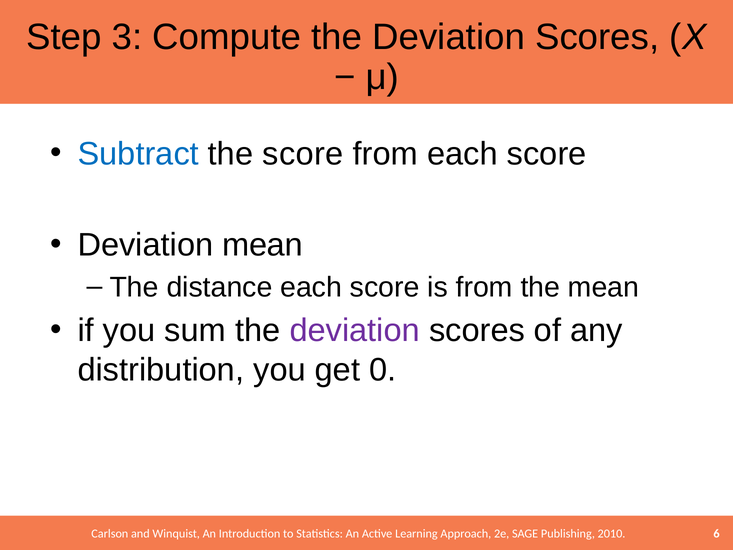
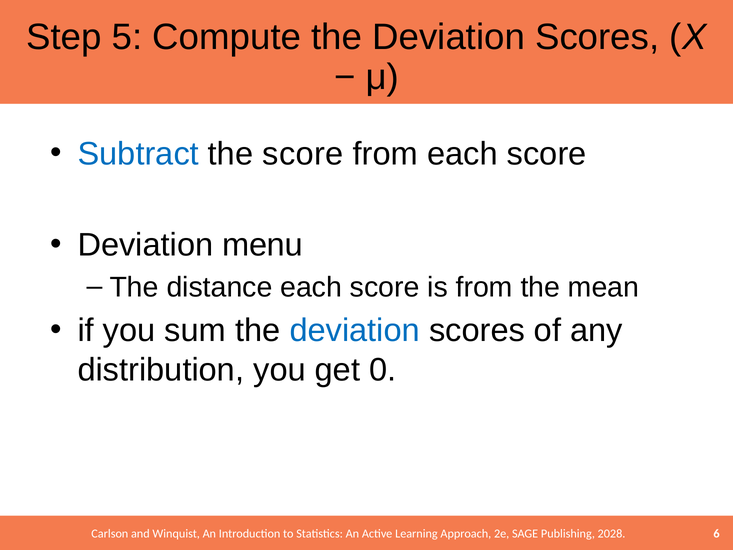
3: 3 -> 5 (127, 37)
Deviation mean: mean -> menu (262, 245)
deviation colour: purple -> blue (355, 331)
2010: 2010 -> 2028 (612, 534)
